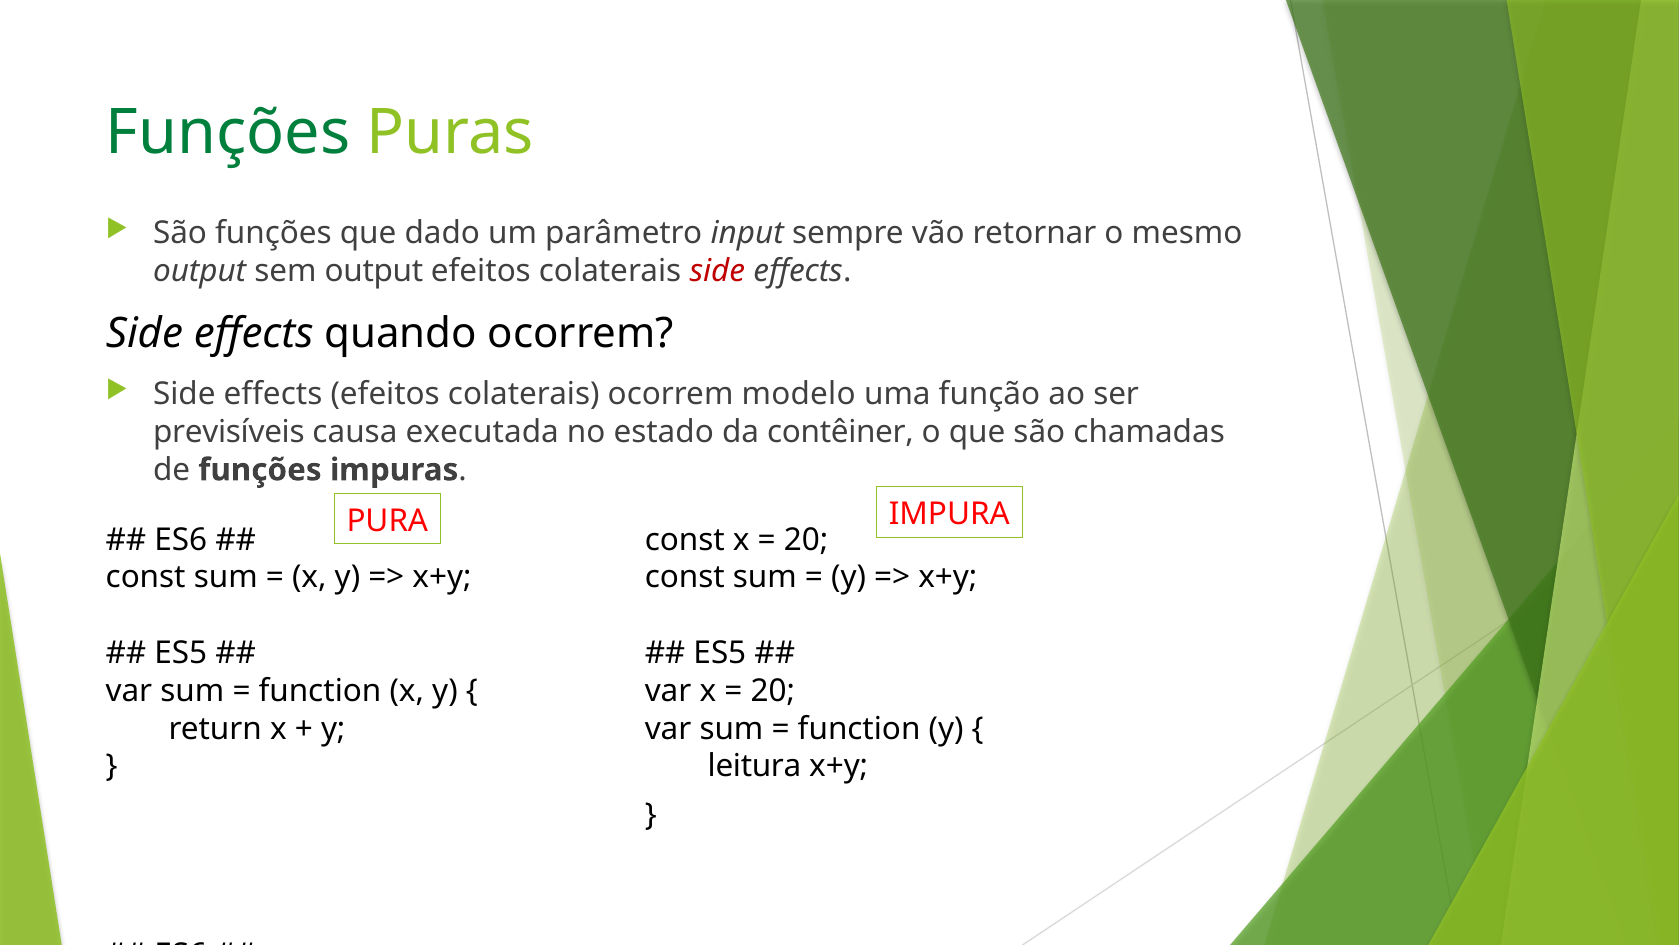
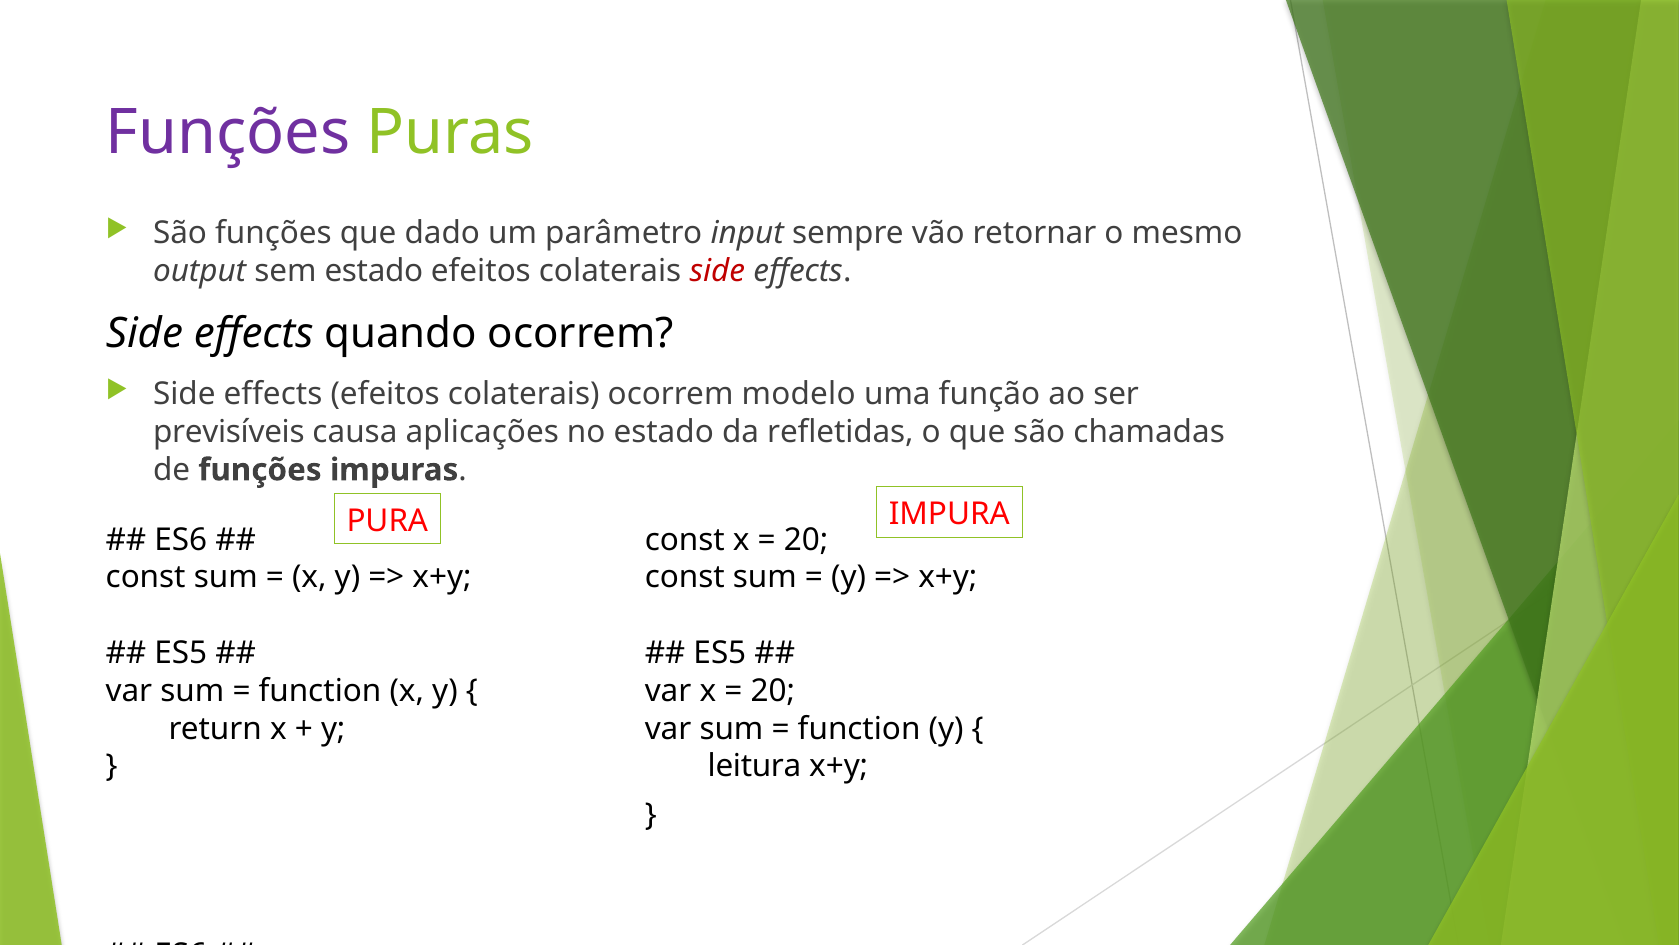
Funções colour: green -> purple (228, 132)
sem output: output -> estado (374, 271)
executada: executada -> aplicações (482, 432)
contêiner: contêiner -> refletidas (840, 432)
